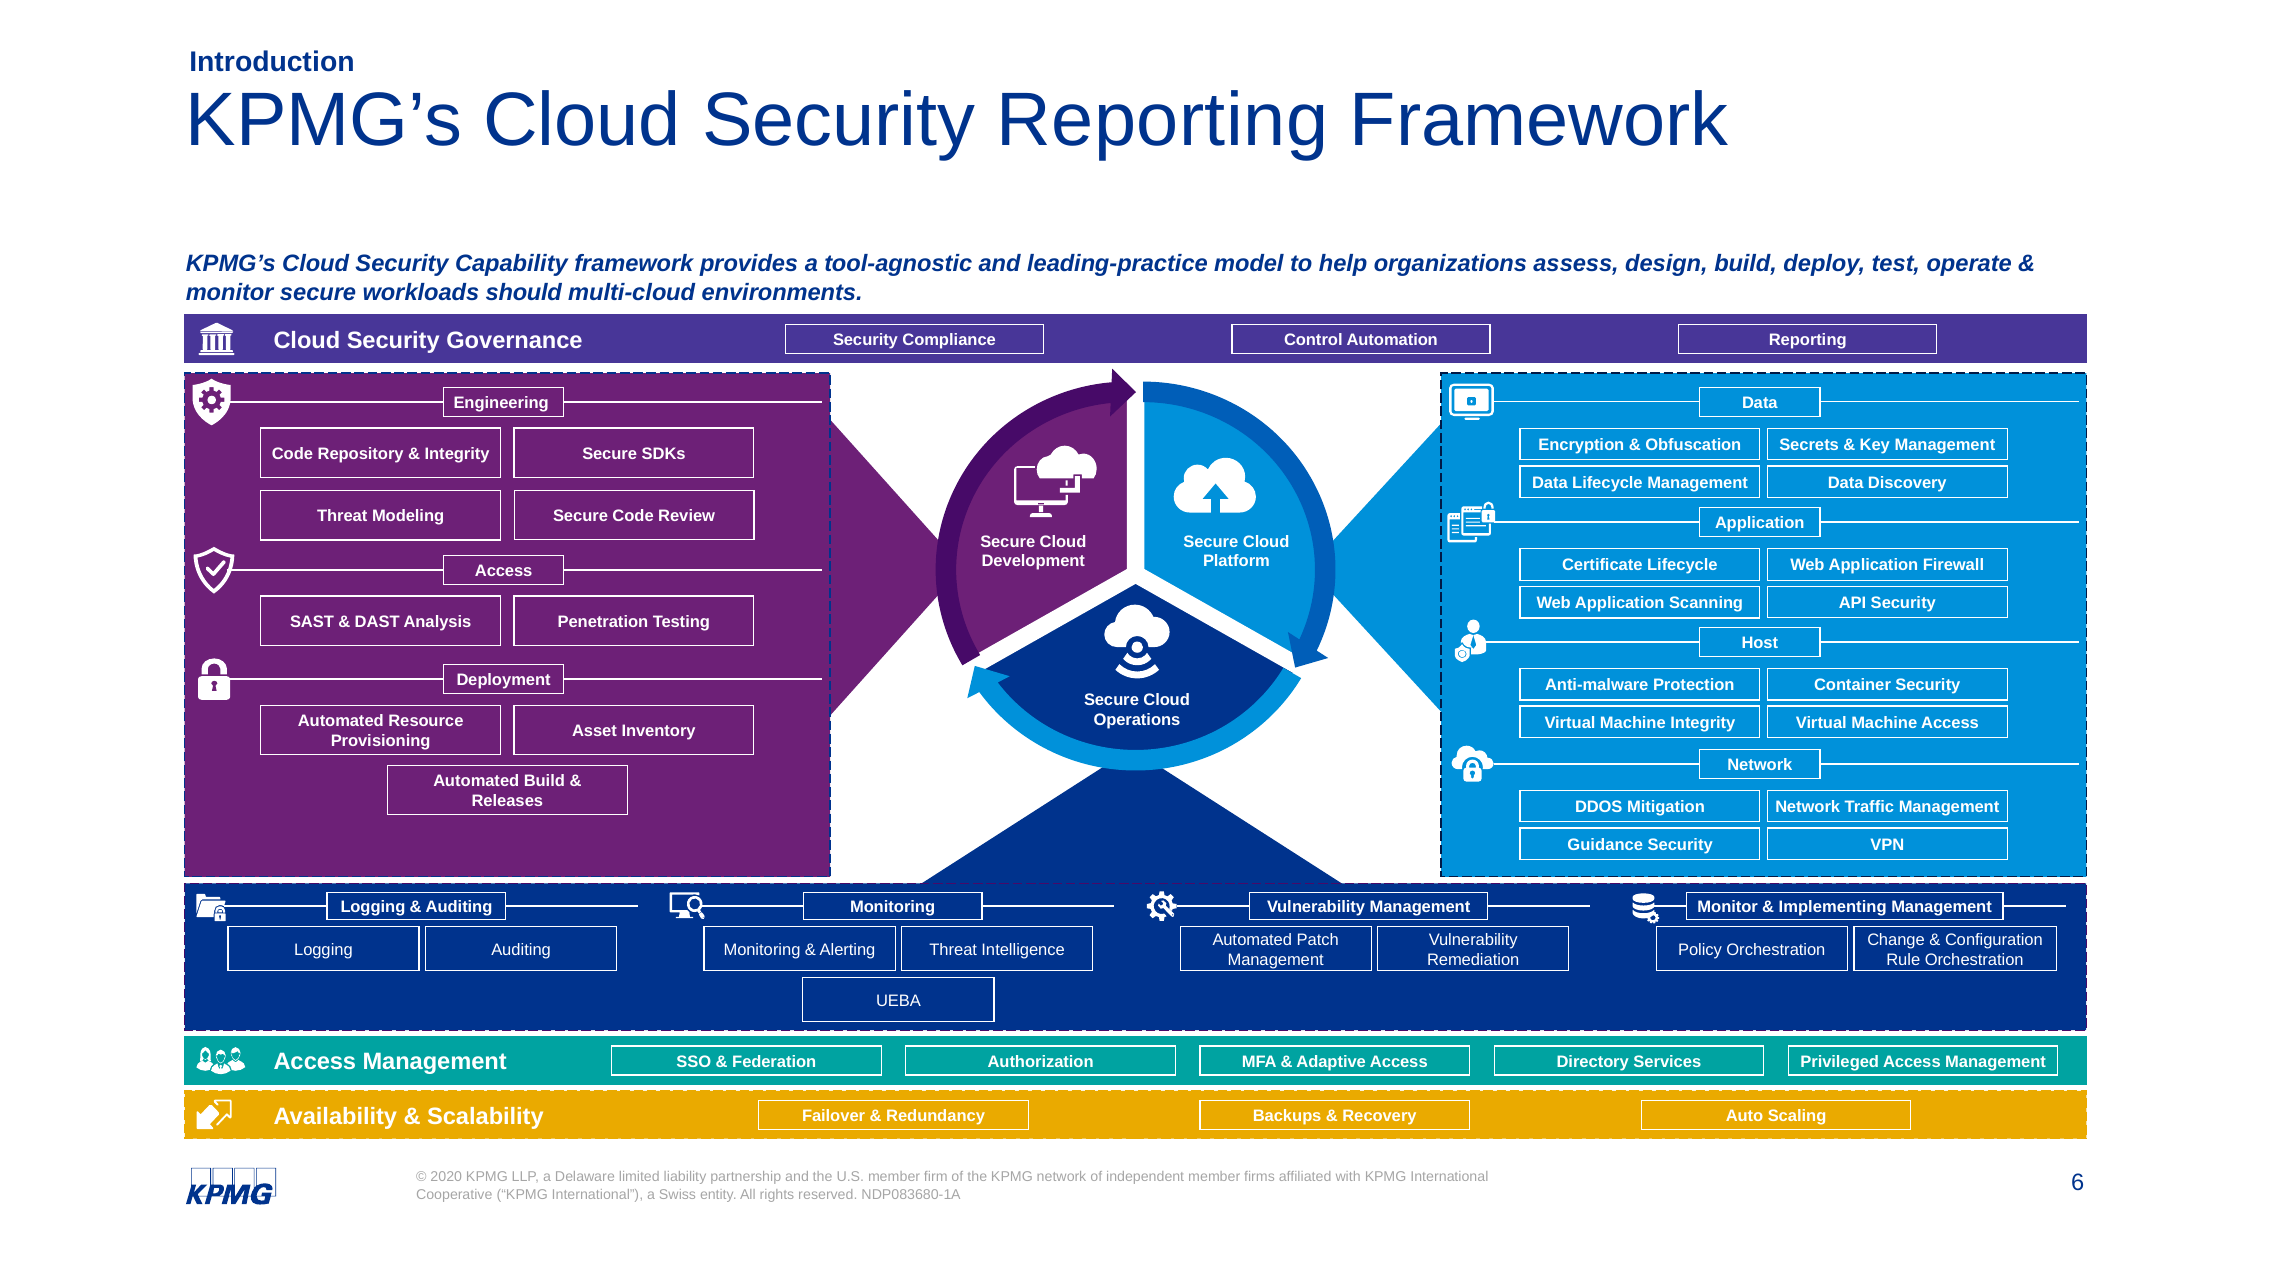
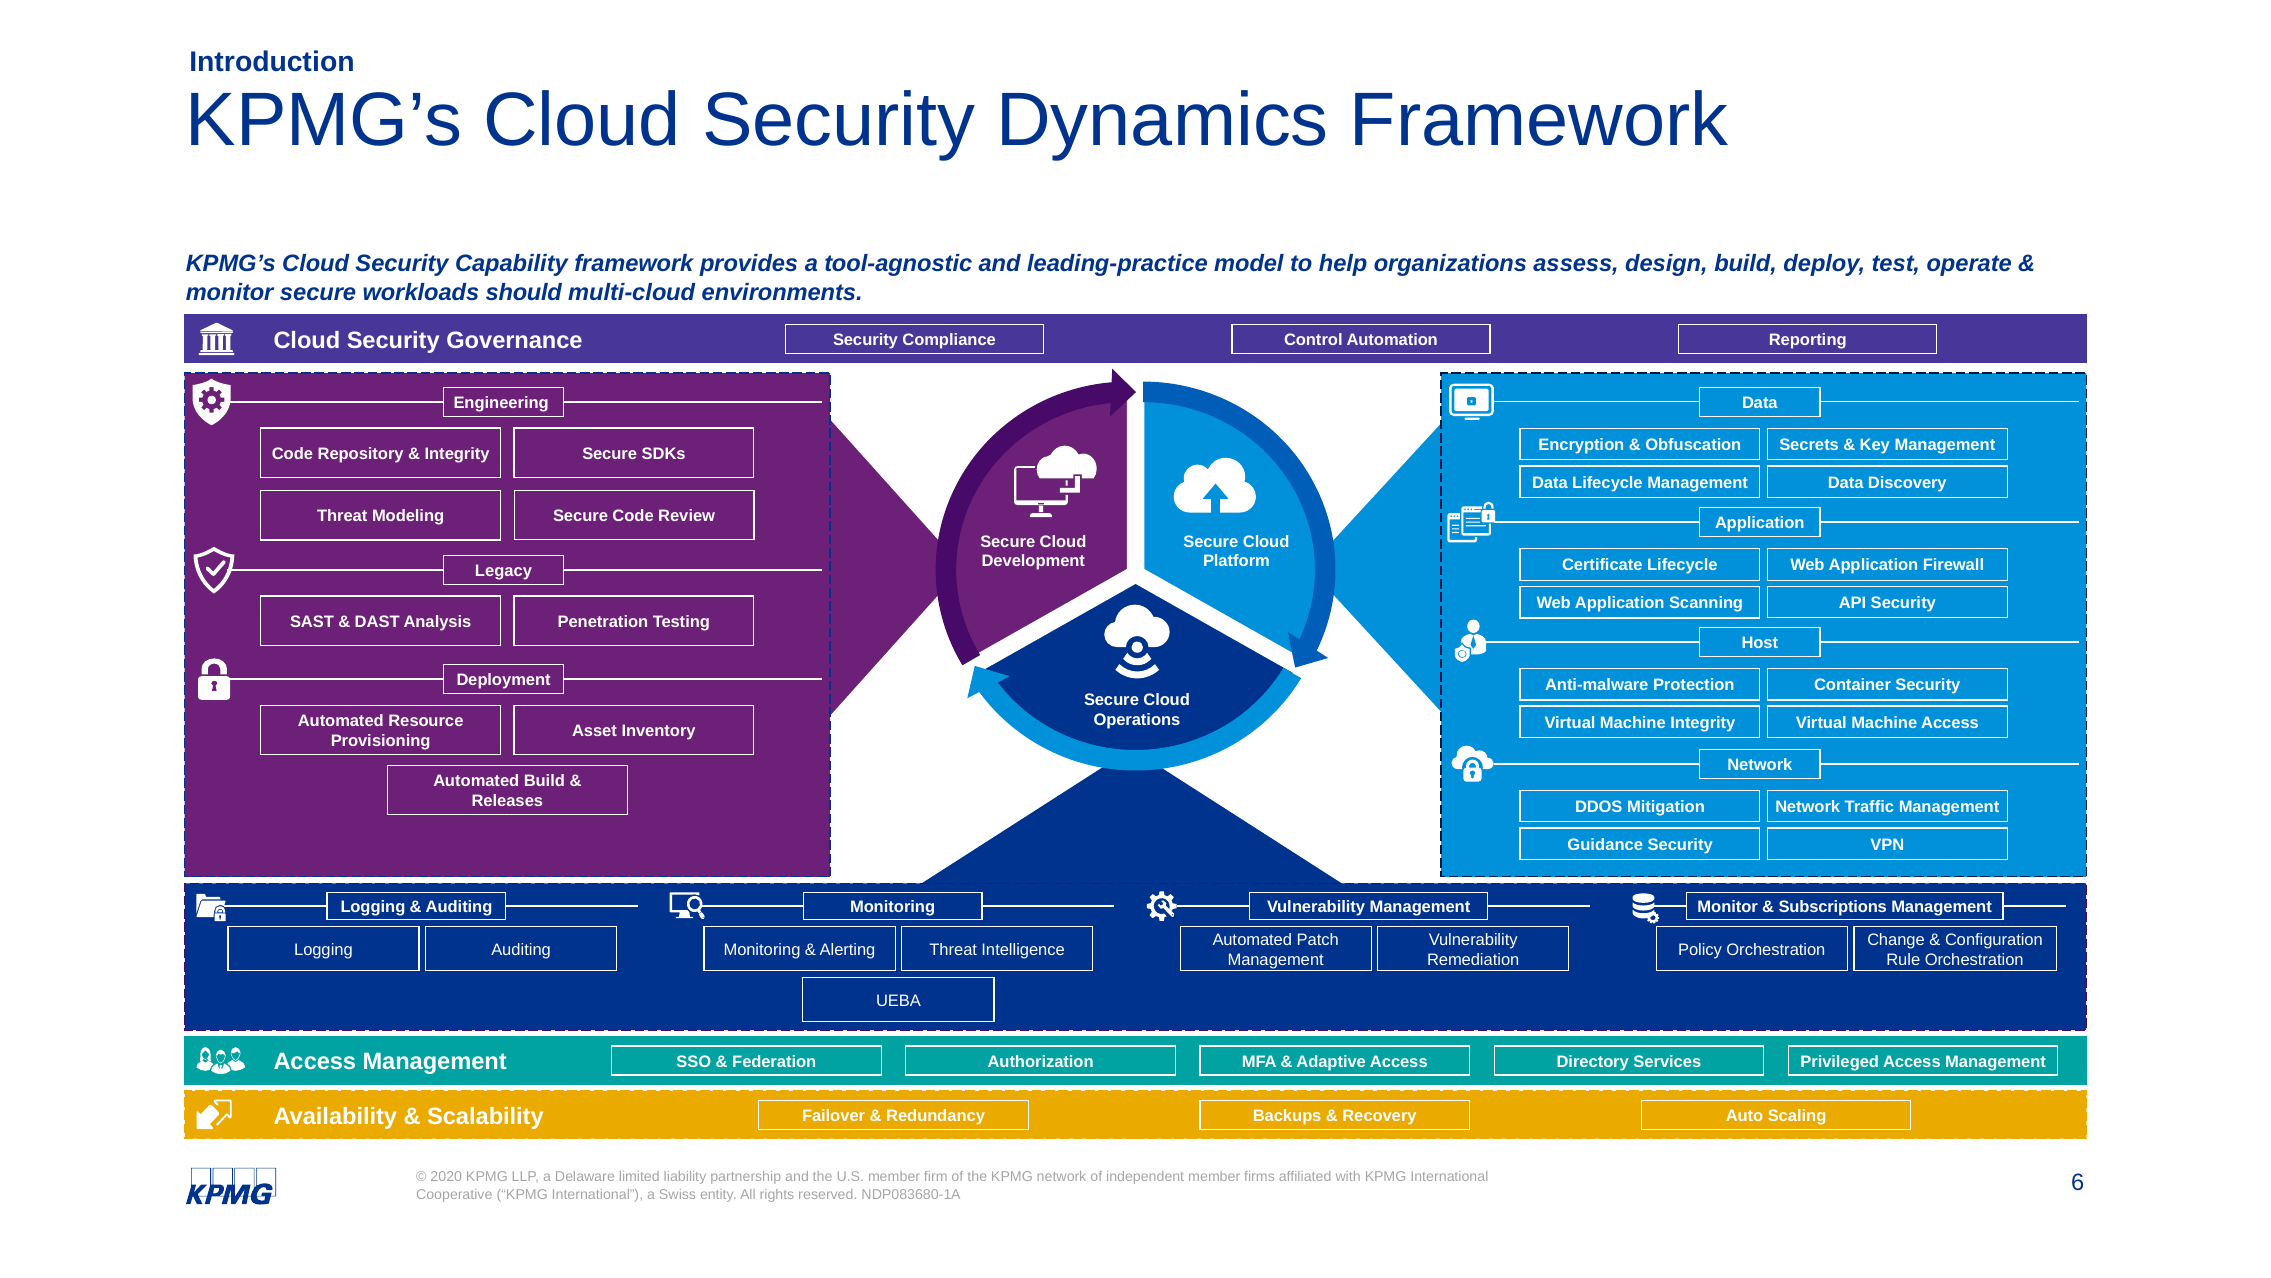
Security Reporting: Reporting -> Dynamics (1163, 121)
Access: Access -> Legacy (504, 571)
Implementing: Implementing -> Subscriptions (1833, 907)
